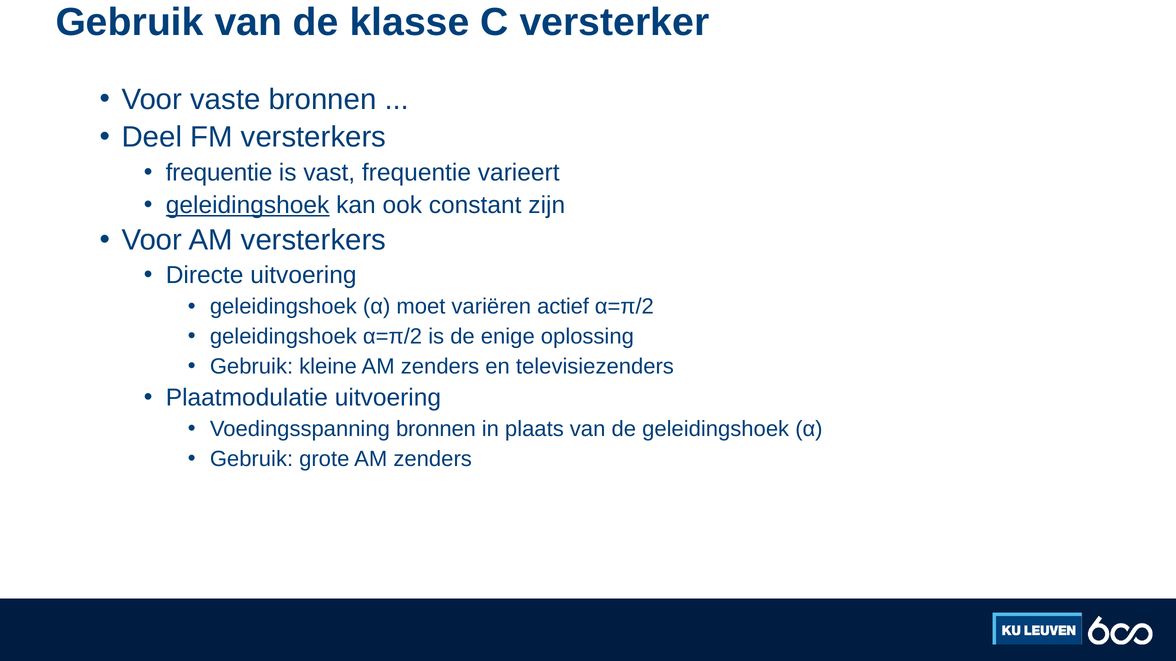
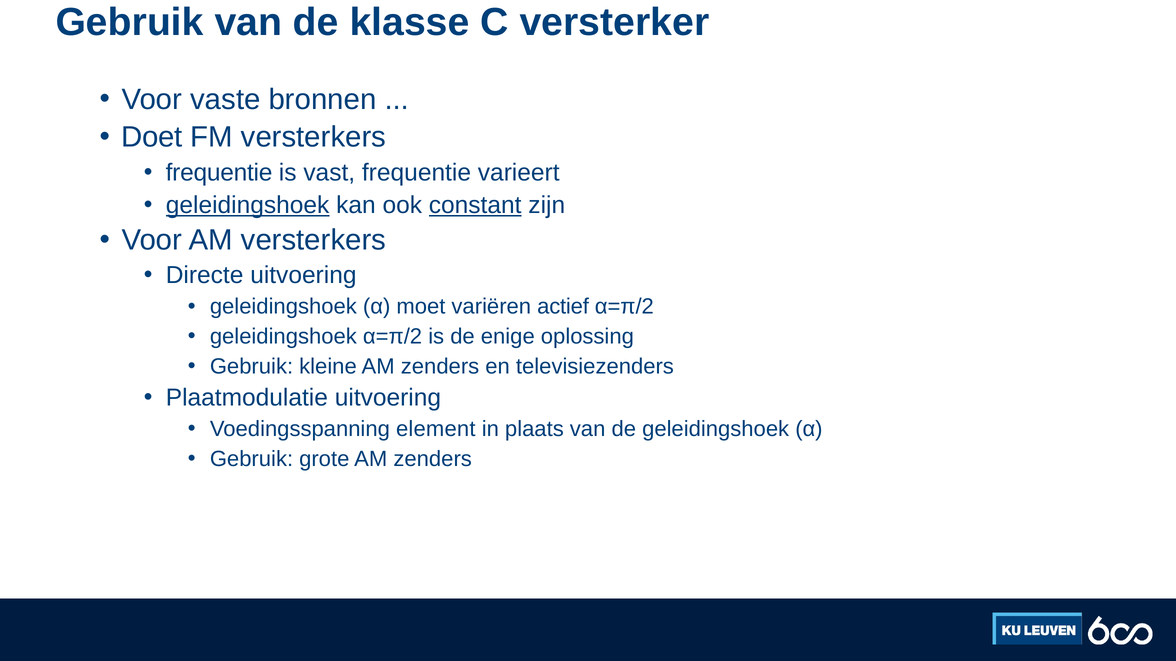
Deel: Deel -> Doet (152, 137)
constant underline: none -> present (475, 205)
Voedingsspanning bronnen: bronnen -> element (436, 429)
